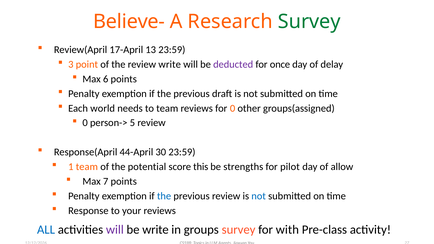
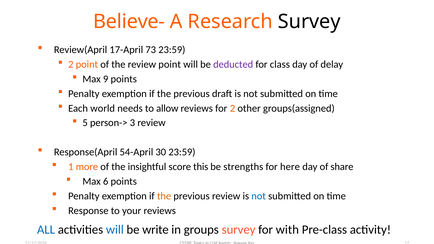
Survey colour: green -> black (309, 22)
13: 13 -> 73 (151, 50)
3: 3 -> 2 (71, 64)
review write: write -> point (170, 64)
once: once -> class (280, 64)
6: 6 -> 9 (106, 79)
to team: team -> allow (167, 108)
for 0: 0 -> 2 (233, 108)
0: 0 -> 5 (85, 123)
5: 5 -> 3 (132, 123)
44-April: 44-April -> 54-April (136, 152)
1 team: team -> more (87, 167)
potential: potential -> insightful (147, 167)
pilot: pilot -> here (290, 167)
allow: allow -> share (342, 167)
7: 7 -> 6 (106, 182)
the colour: blue -> orange (164, 196)
will colour: purple -> blue (115, 230)
